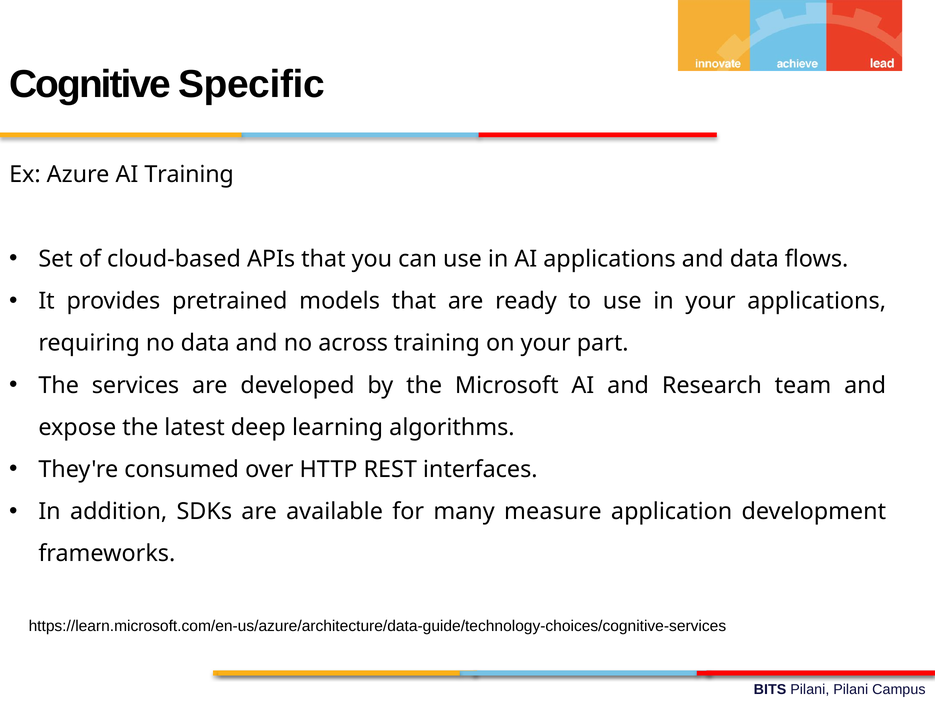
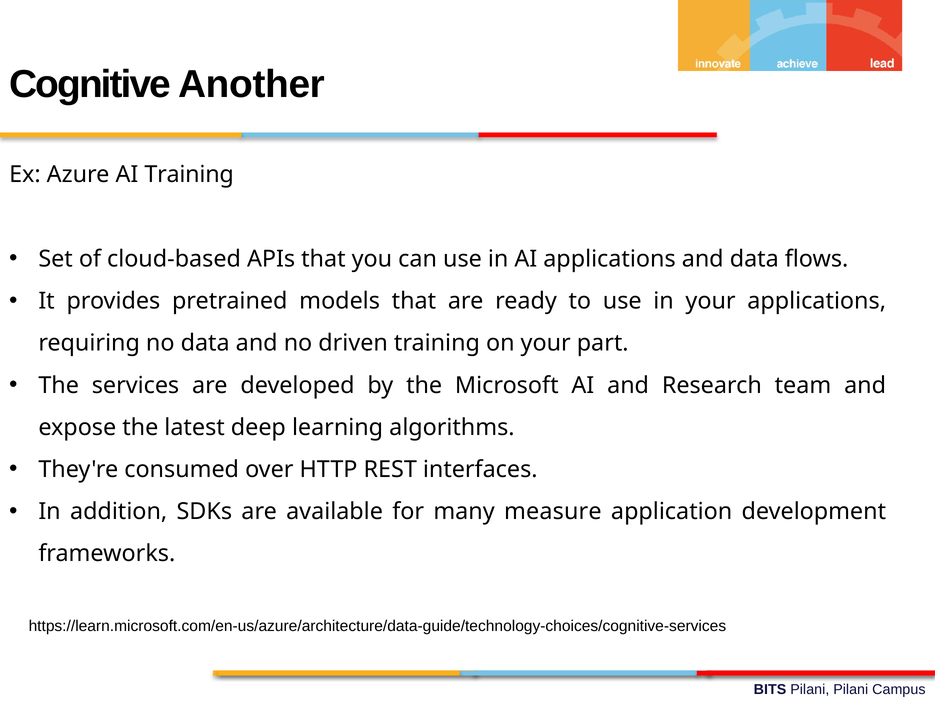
Specific: Specific -> Another (252, 85)
across: across -> driven (353, 343)
